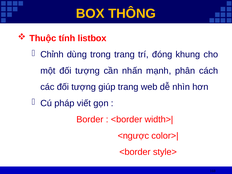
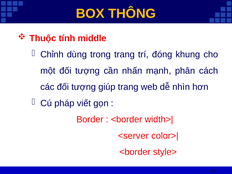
listbox: listbox -> middle (92, 38)
<ngược: <ngược -> <server (133, 136)
